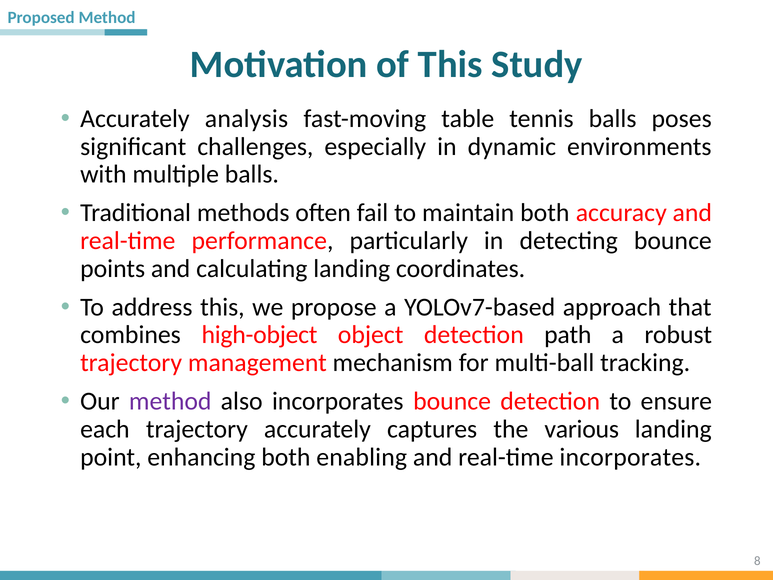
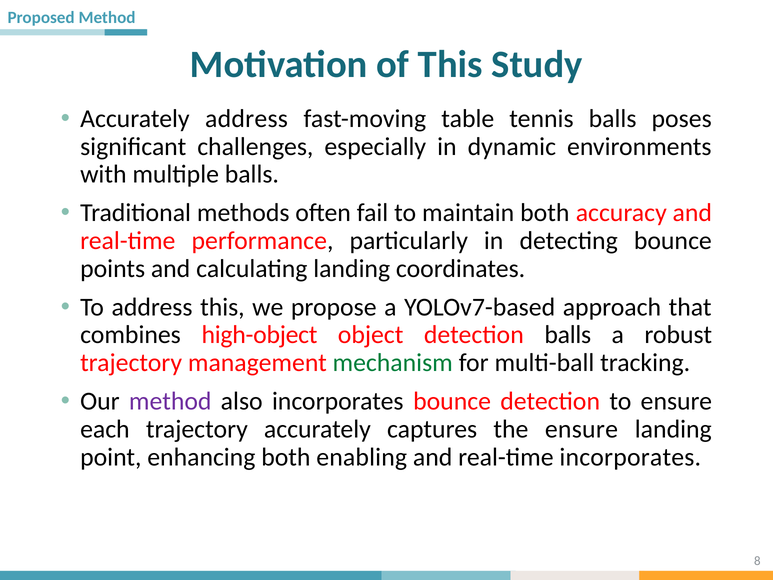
Accurately analysis: analysis -> address (246, 119)
detection path: path -> balls (568, 335)
mechanism colour: black -> green (393, 363)
the various: various -> ensure (581, 429)
